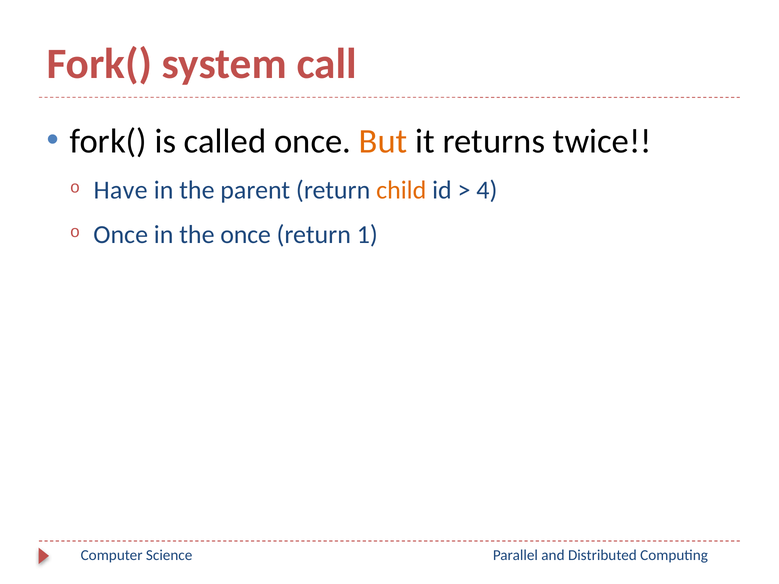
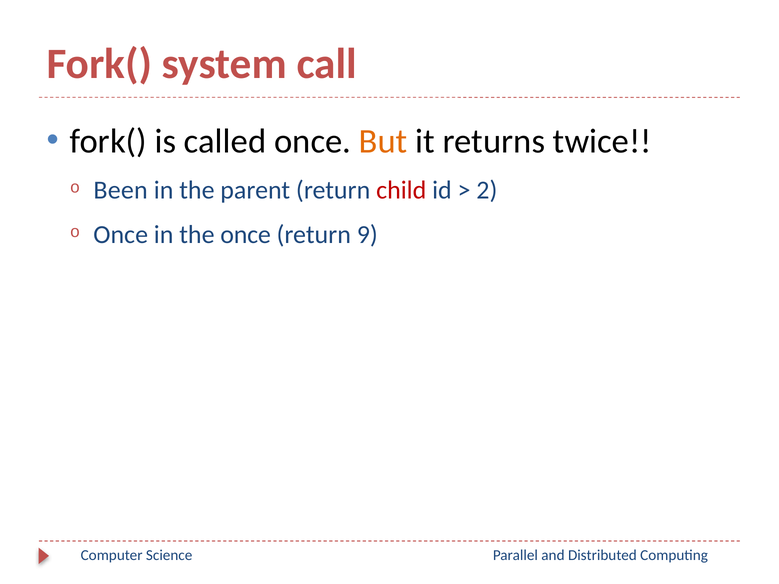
Have: Have -> Been (121, 190)
child colour: orange -> red (401, 190)
4: 4 -> 2 (487, 190)
1: 1 -> 9 (367, 235)
